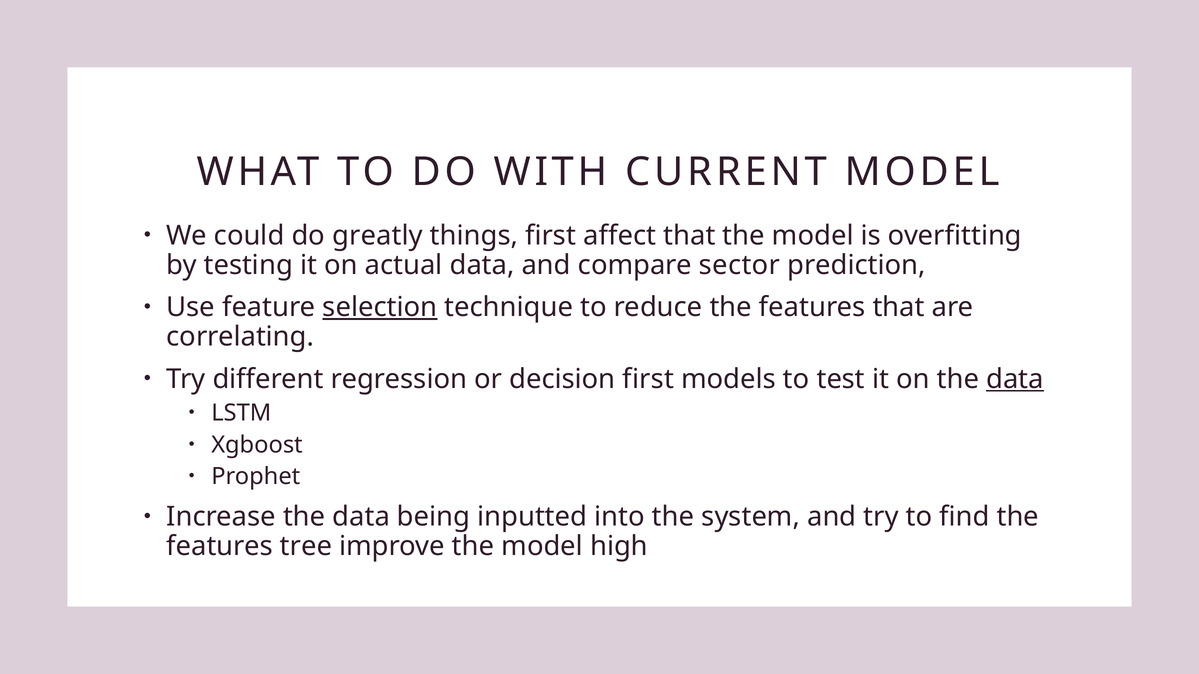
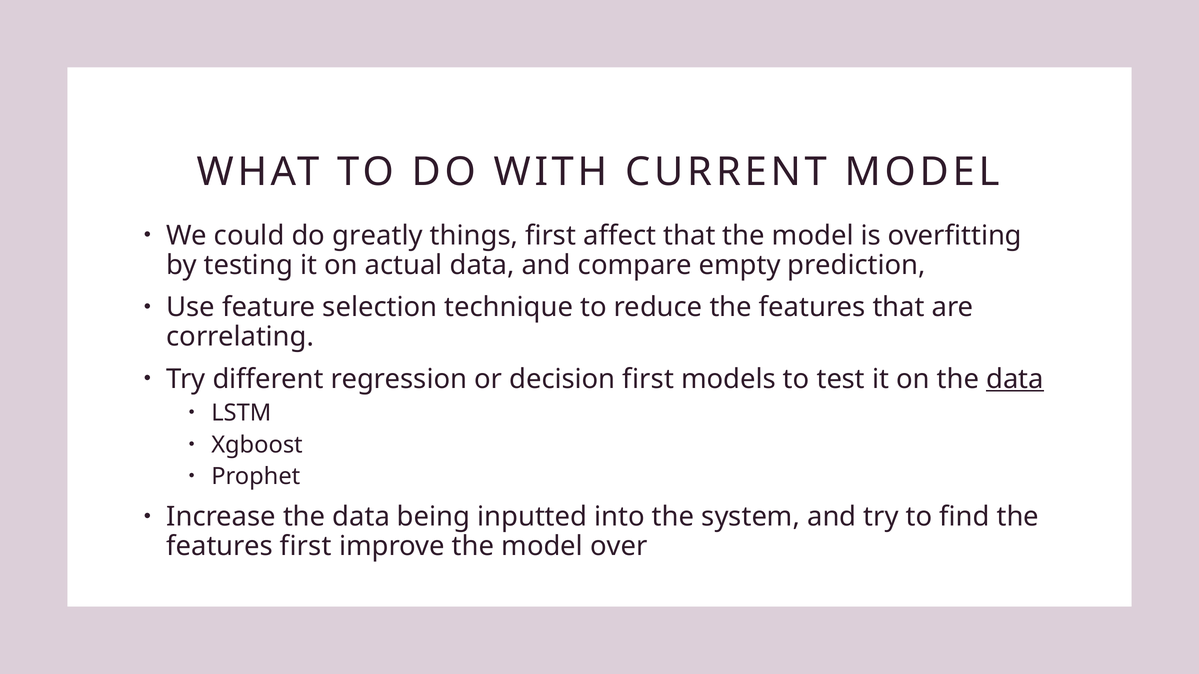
sector: sector -> empty (740, 265)
selection underline: present -> none (380, 307)
features tree: tree -> first (306, 547)
high: high -> over (619, 547)
